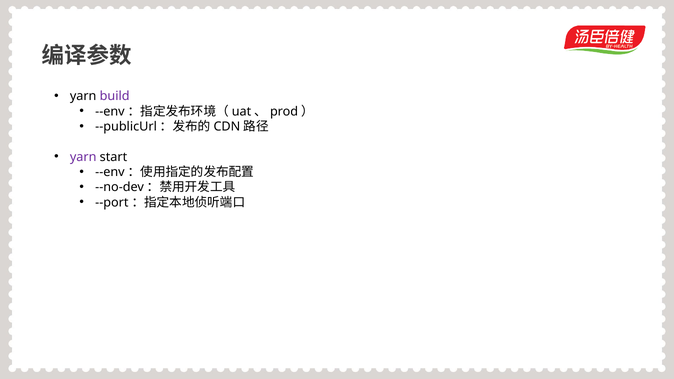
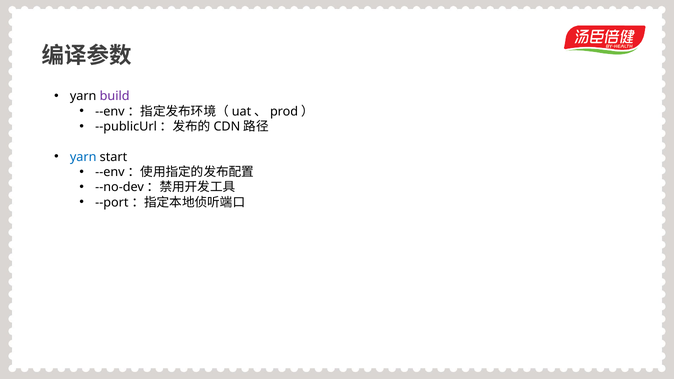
yarn colour: purple -> blue (83, 157)
